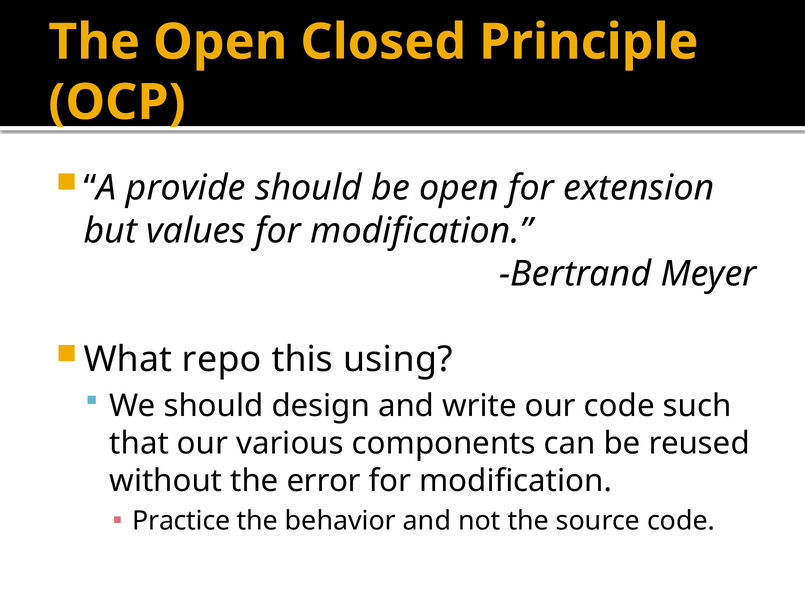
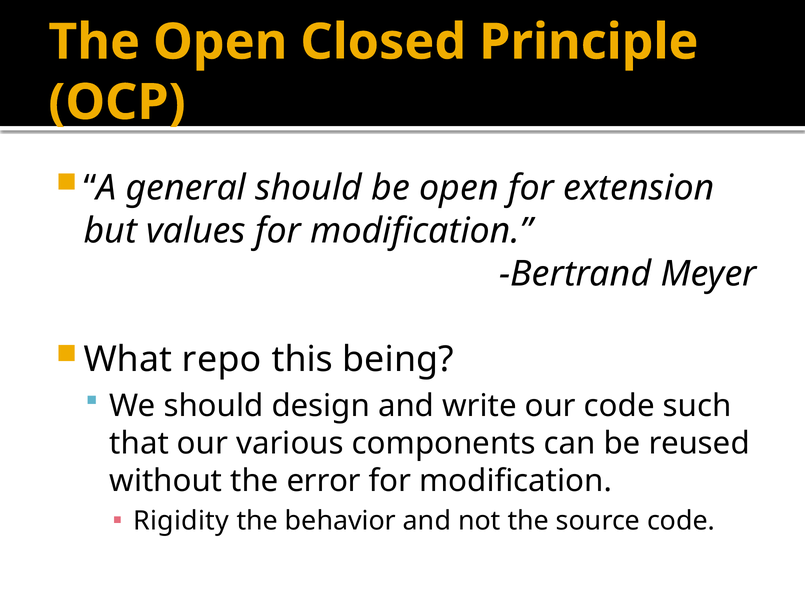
provide: provide -> general (186, 188)
using: using -> being (398, 360)
Practice: Practice -> Rigidity (181, 521)
